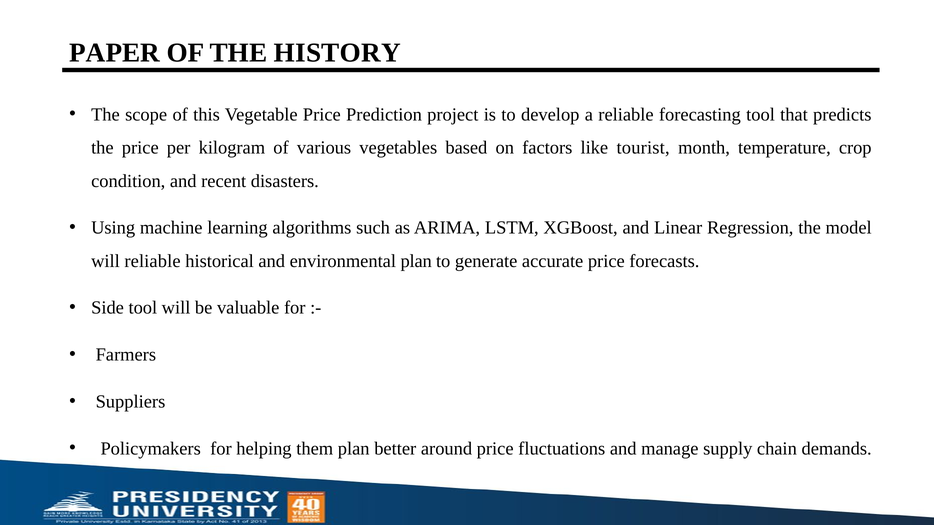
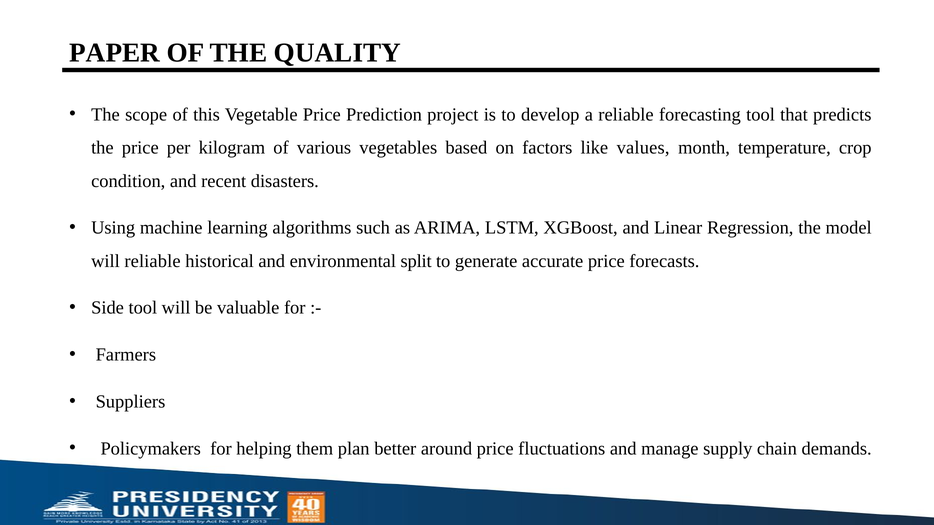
HISTORY: HISTORY -> QUALITY (337, 53)
tourist: tourist -> values (643, 148)
environmental plan: plan -> split (416, 261)
